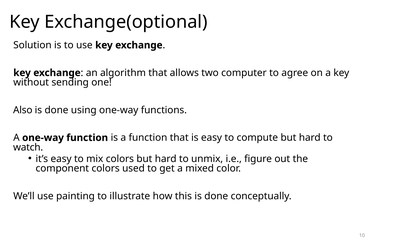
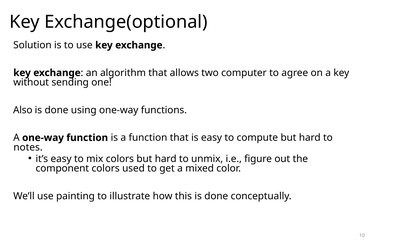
watch: watch -> notes (28, 148)
